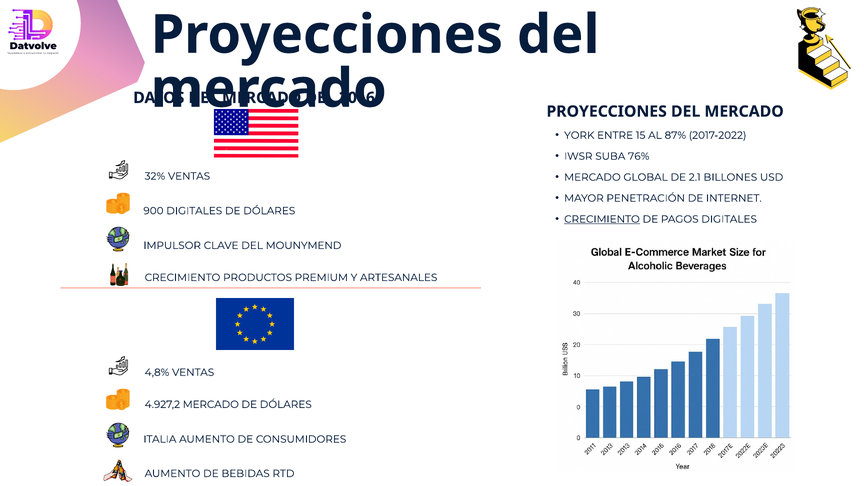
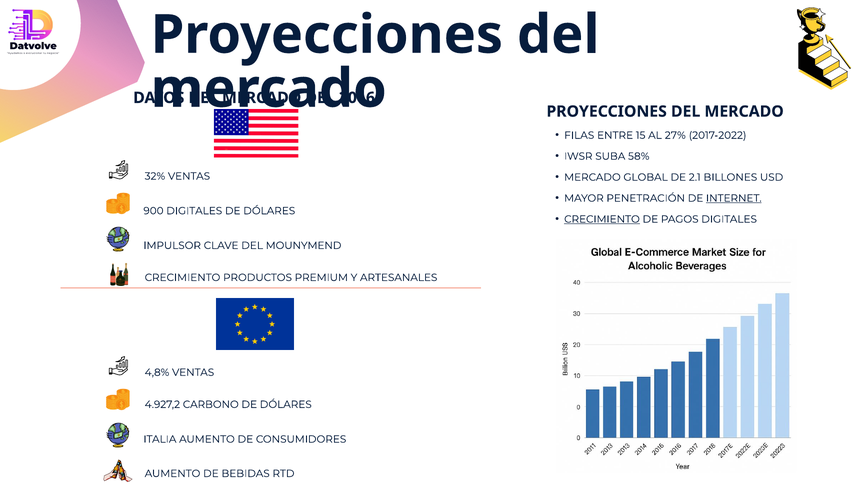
YORK: YORK -> FILAS (579, 135)
87%: 87% -> 27% (675, 135)
76%: 76% -> 58% (639, 156)
INTERNET underline: none -> present (734, 198)
4.927,2 MERCADO: MERCADO -> CARBONO (211, 404)
